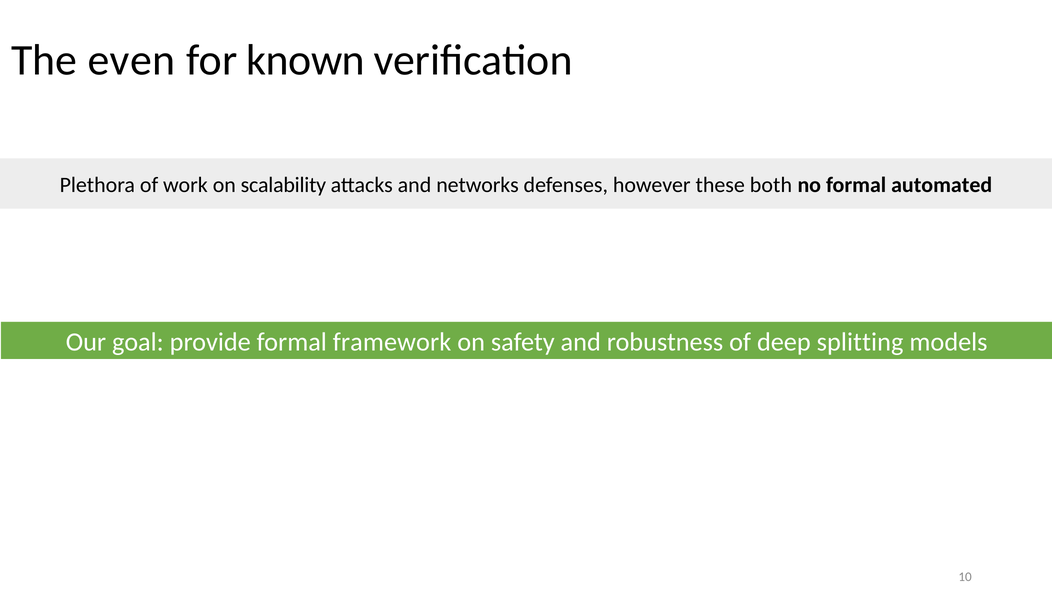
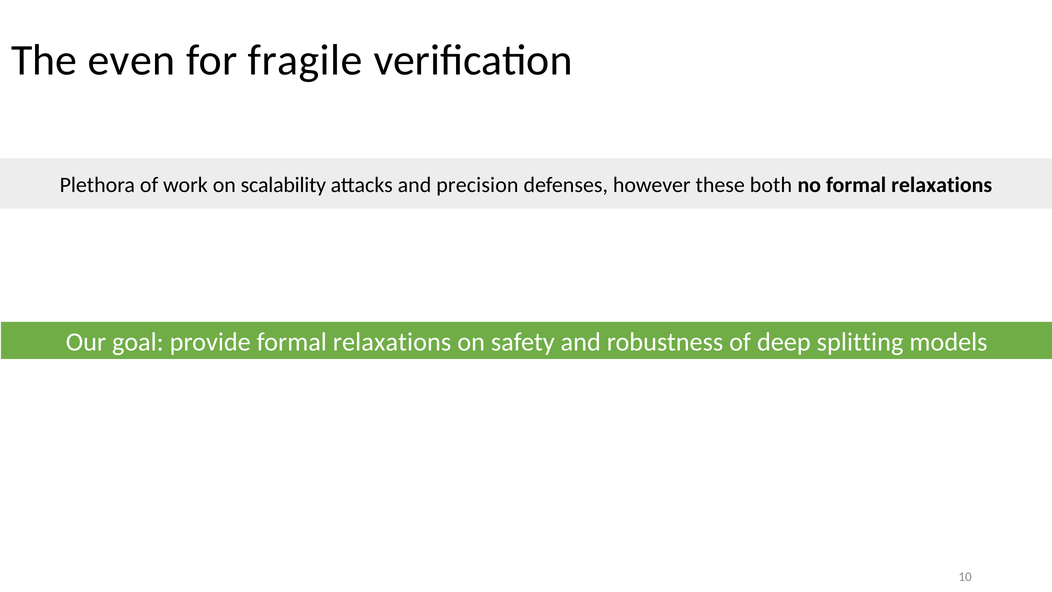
known: known -> fragile (305, 60)
networks: networks -> precision (477, 185)
no formal automated: automated -> relaxations (942, 185)
provide formal framework: framework -> relaxations (392, 342)
